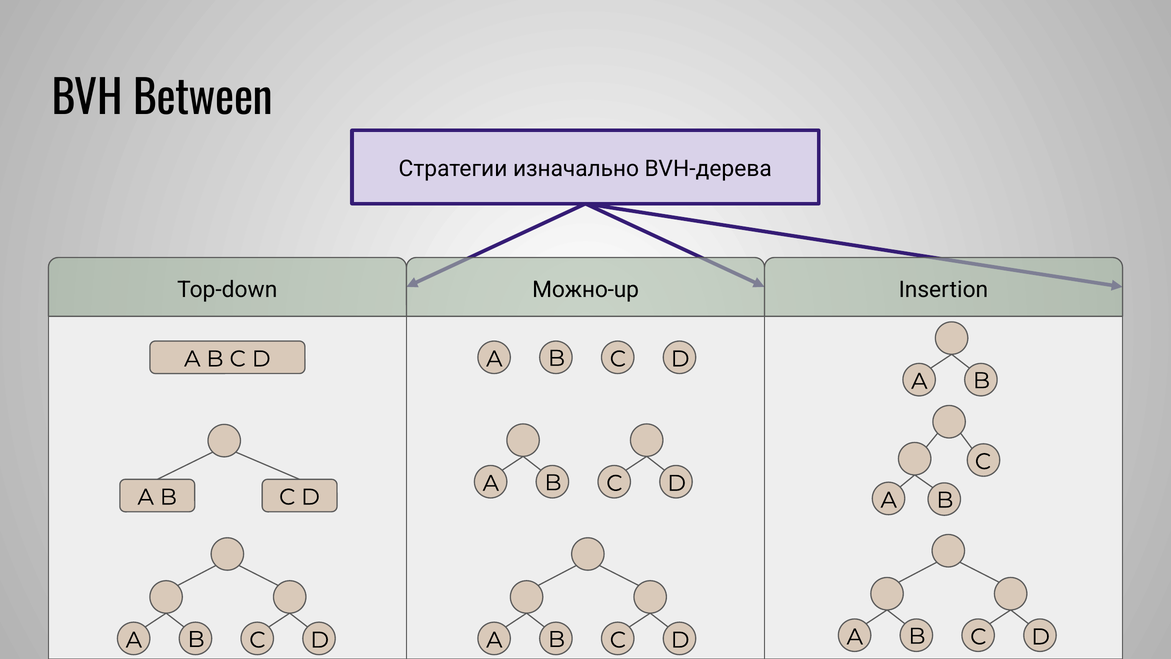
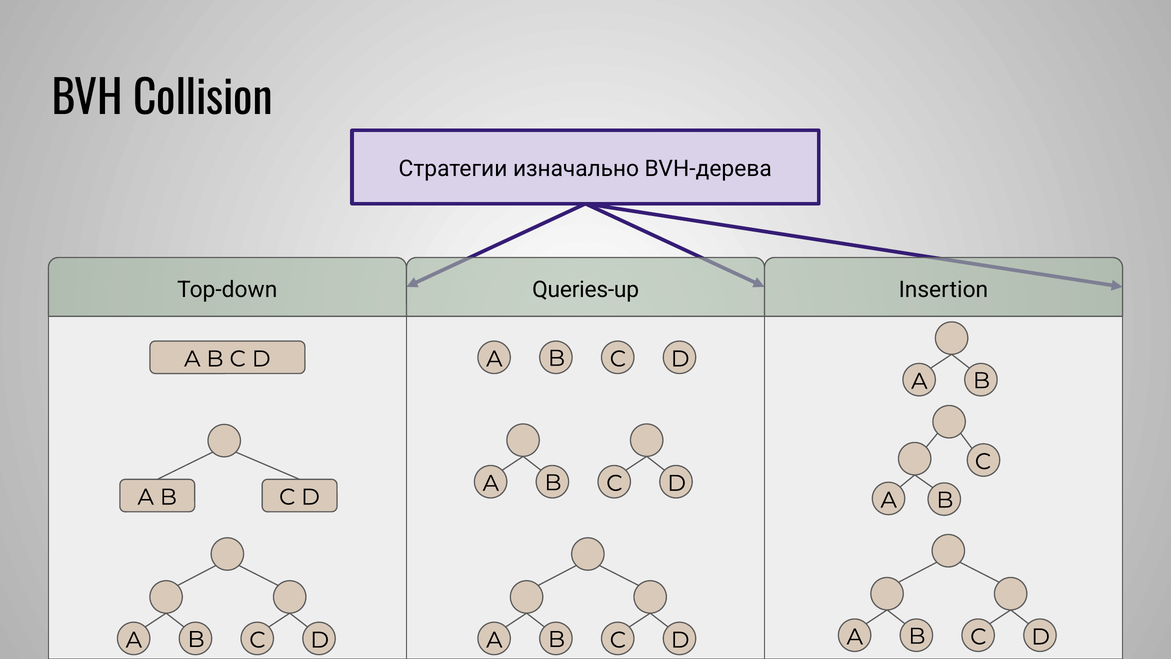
Between: Between -> Collision (203, 99)
Можно-up: Можно-up -> Queries-up (586, 290)
